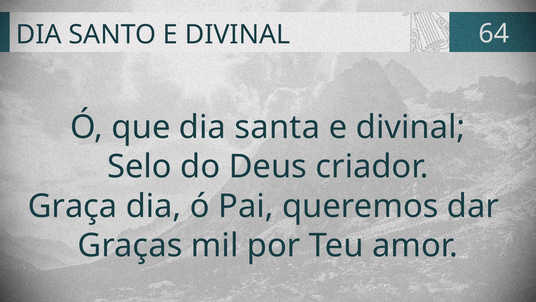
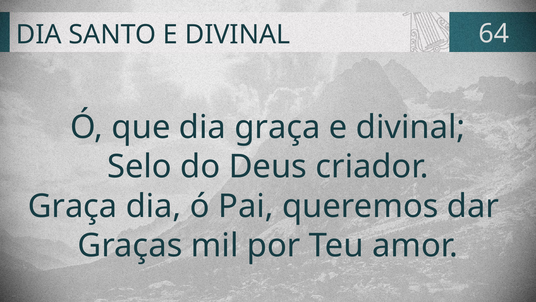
dia santa: santa -> graça (277, 127)
